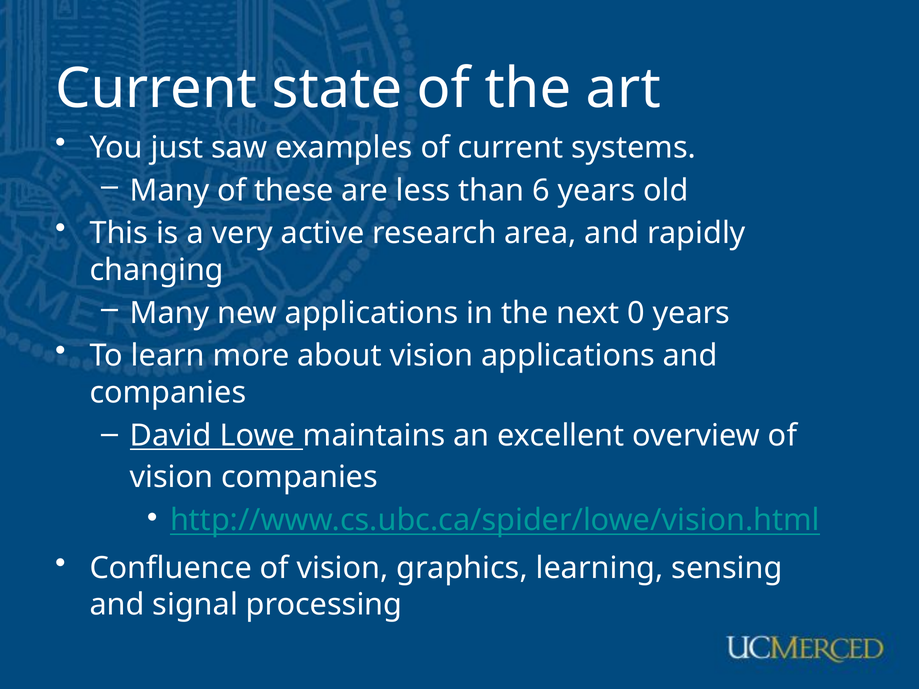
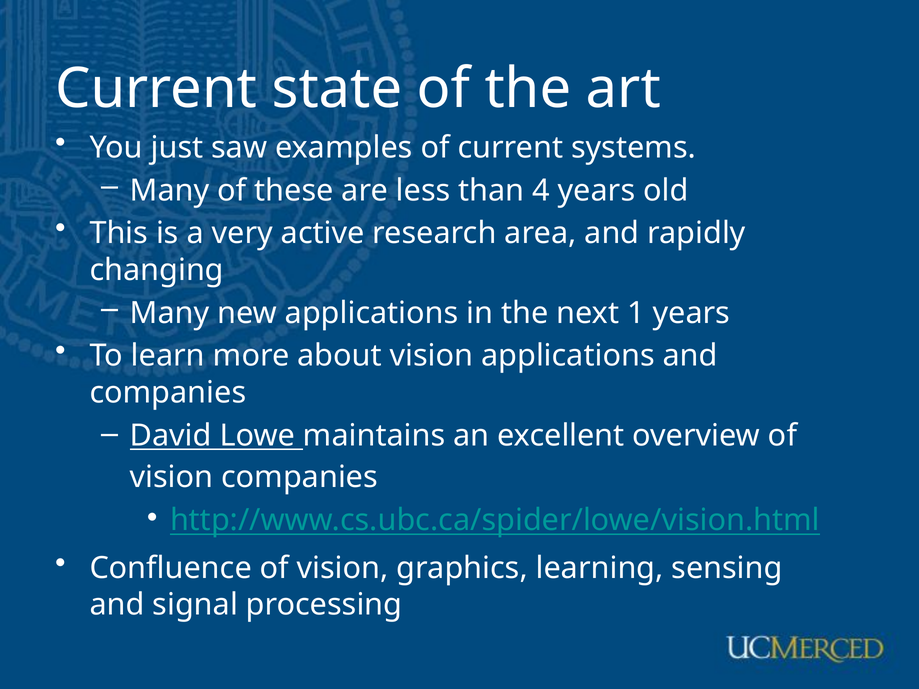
6: 6 -> 4 (541, 191)
0: 0 -> 1 (636, 313)
